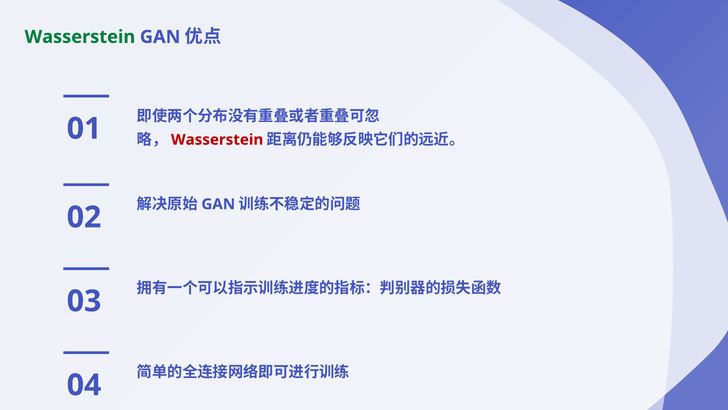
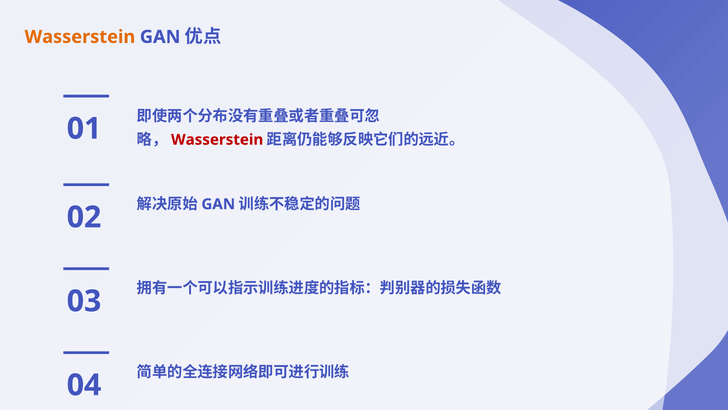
Wasserstein colour: green -> orange (80, 37)
